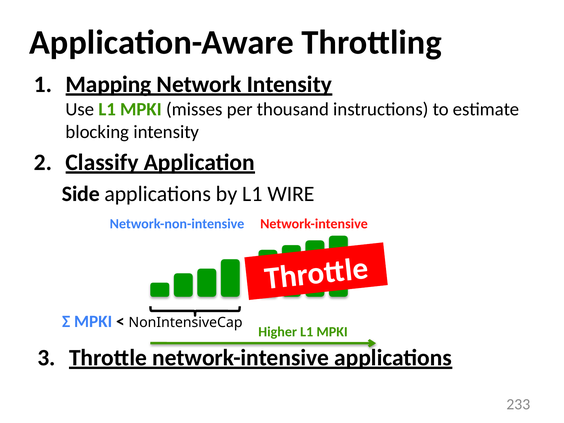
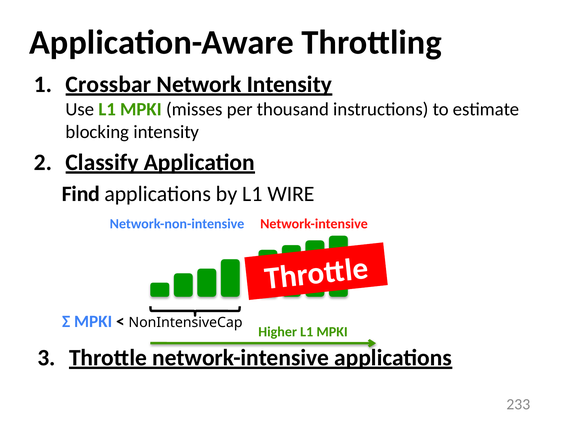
Mapping: Mapping -> Crossbar (108, 84)
Side: Side -> Find (81, 194)
